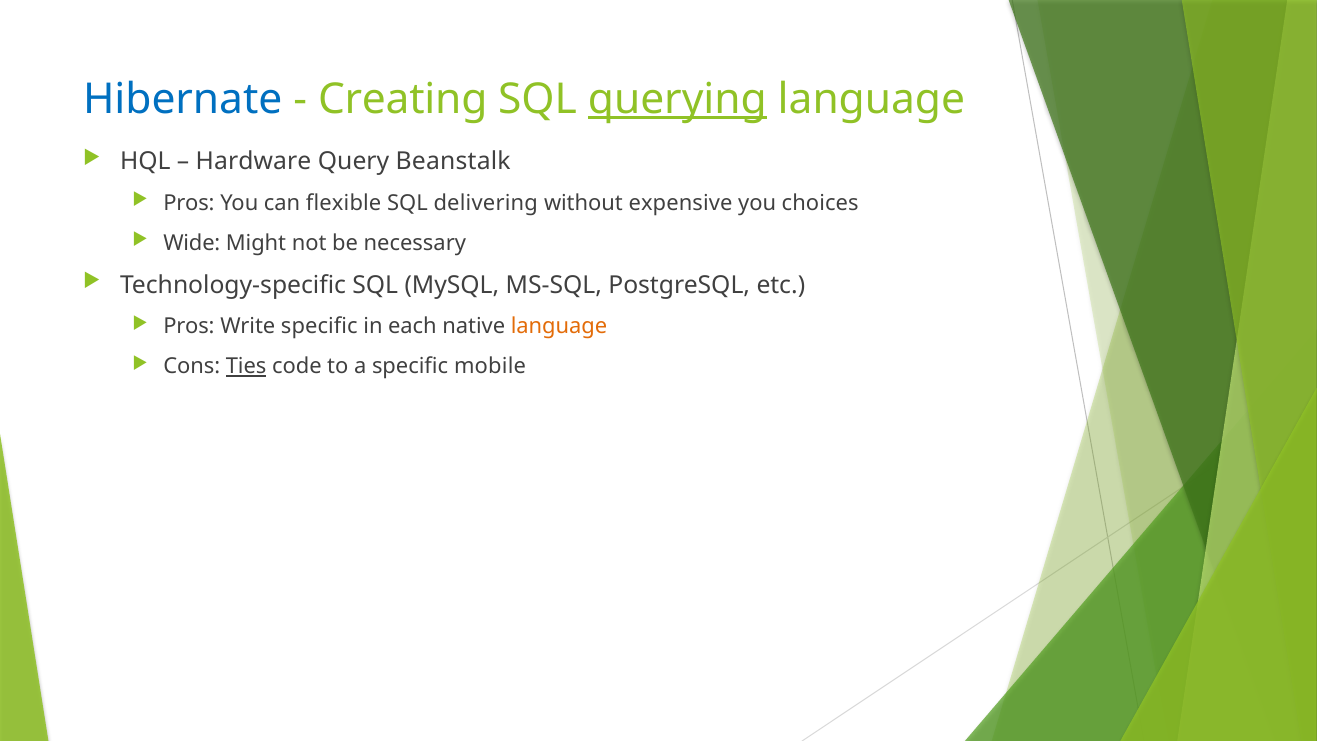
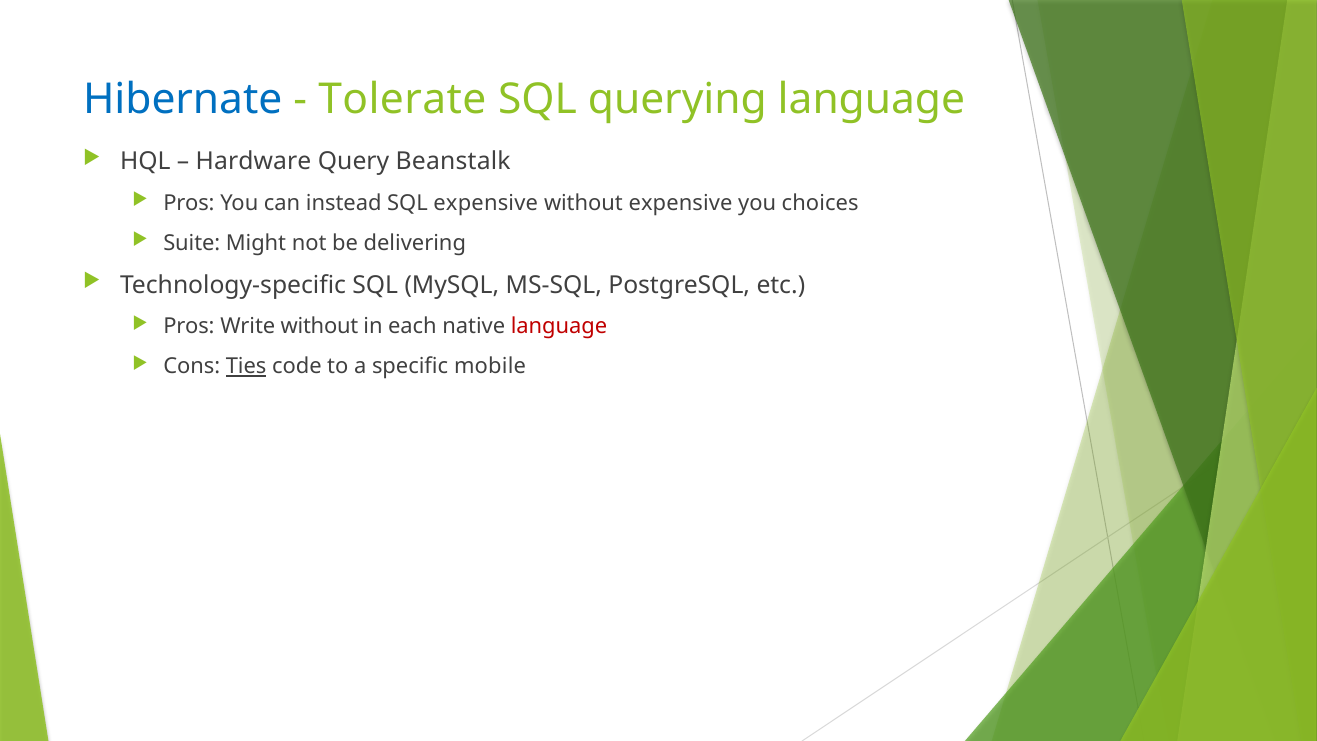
Creating: Creating -> Tolerate (402, 99)
querying underline: present -> none (677, 99)
flexible: flexible -> instead (344, 203)
SQL delivering: delivering -> expensive (486, 203)
Wide: Wide -> Suite (192, 243)
necessary: necessary -> delivering (415, 243)
Write specific: specific -> without (319, 326)
language colour: orange -> red (559, 326)
